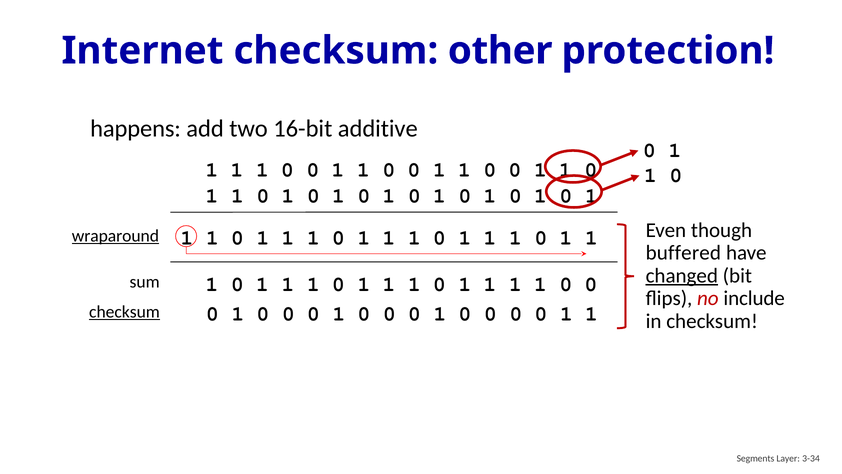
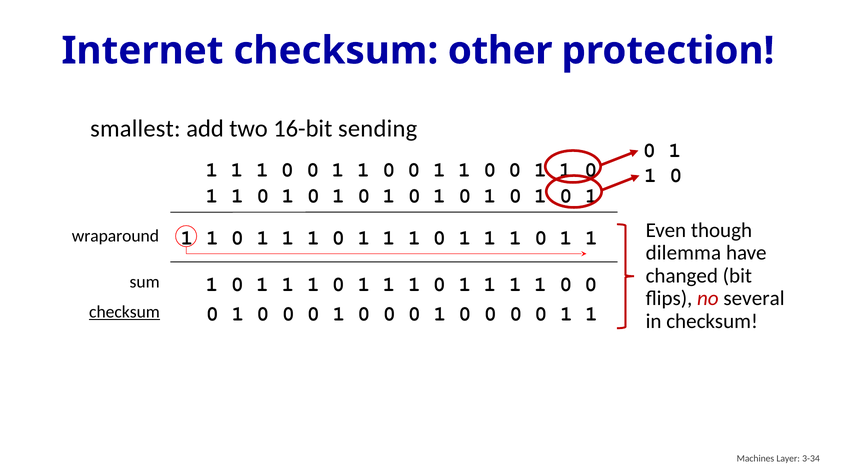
happens: happens -> smallest (135, 129)
additive: additive -> sending (378, 129)
wraparound underline: present -> none (115, 236)
buffered: buffered -> dilemma (683, 253)
changed underline: present -> none (682, 275)
include: include -> several (754, 298)
Segments: Segments -> Machines (755, 458)
